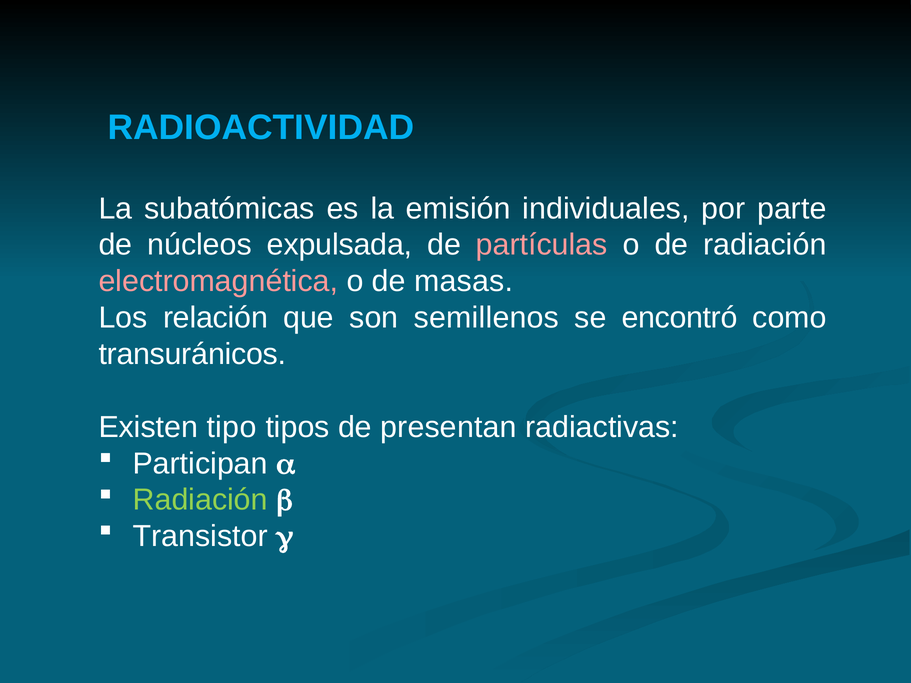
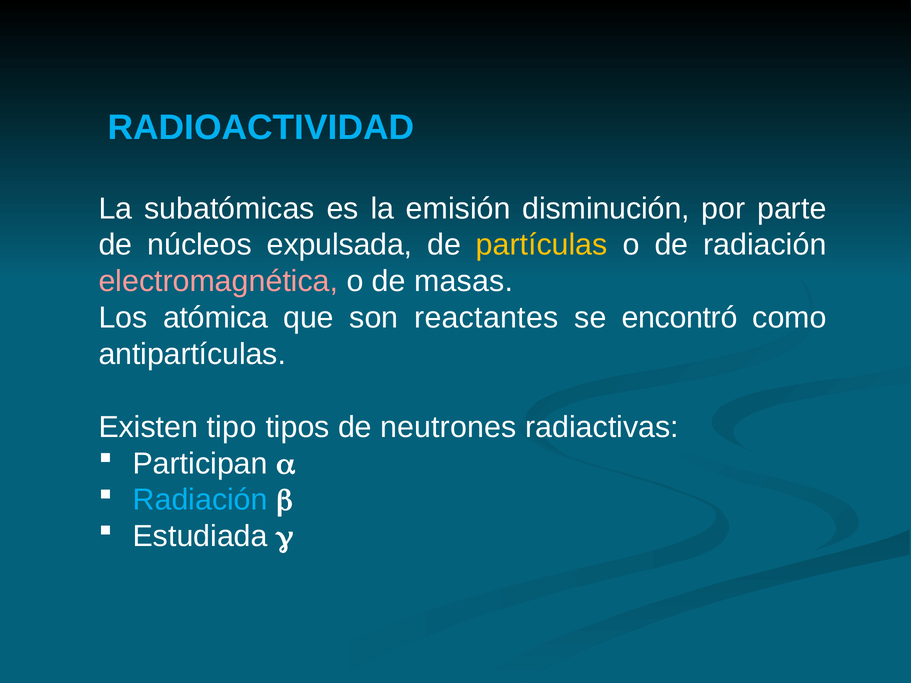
individuales: individuales -> disminución (606, 209)
partículas colour: pink -> yellow (542, 245)
relación: relación -> atómica (215, 318)
semillenos: semillenos -> reactantes (486, 318)
transuránicos: transuránicos -> antipartículas (192, 354)
presentan: presentan -> neutrones (448, 427)
Radiación colour: light green -> light blue (200, 500)
Transistor: Transistor -> Estudiada (200, 537)
